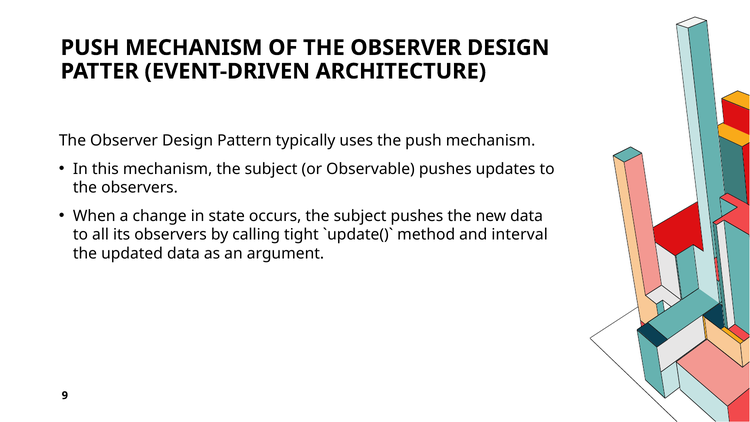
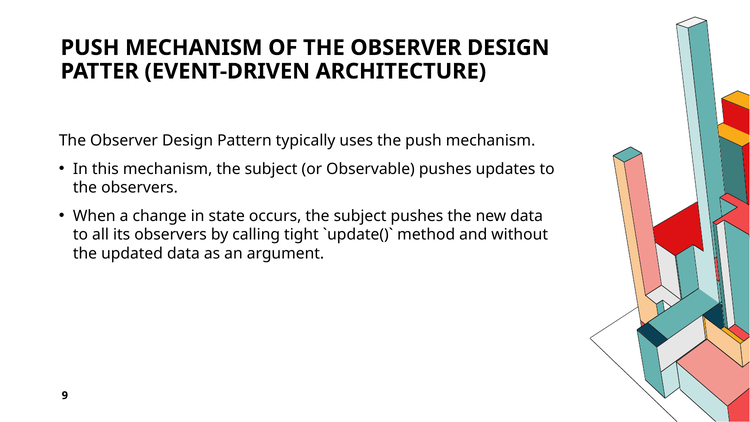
interval: interval -> without (520, 235)
